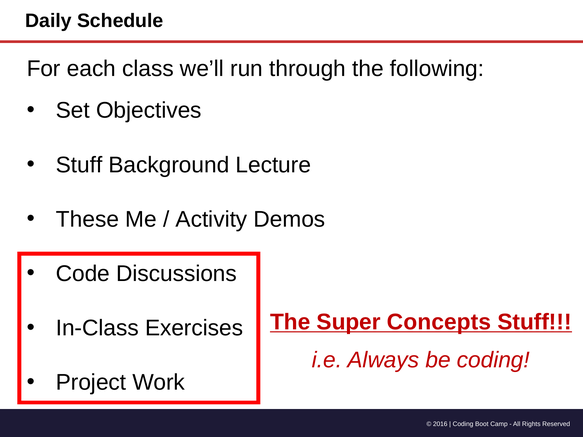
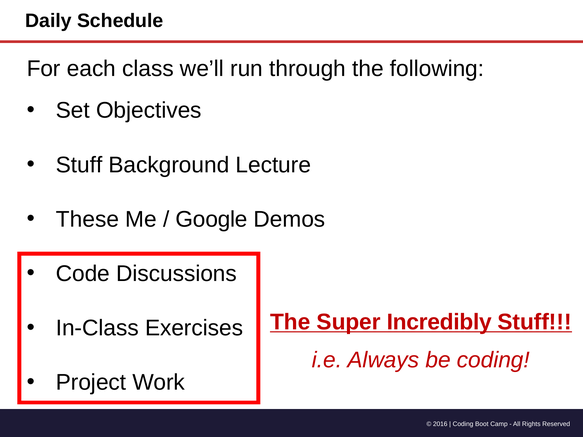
Activity: Activity -> Google (212, 219)
Concepts: Concepts -> Incredibly (439, 322)
